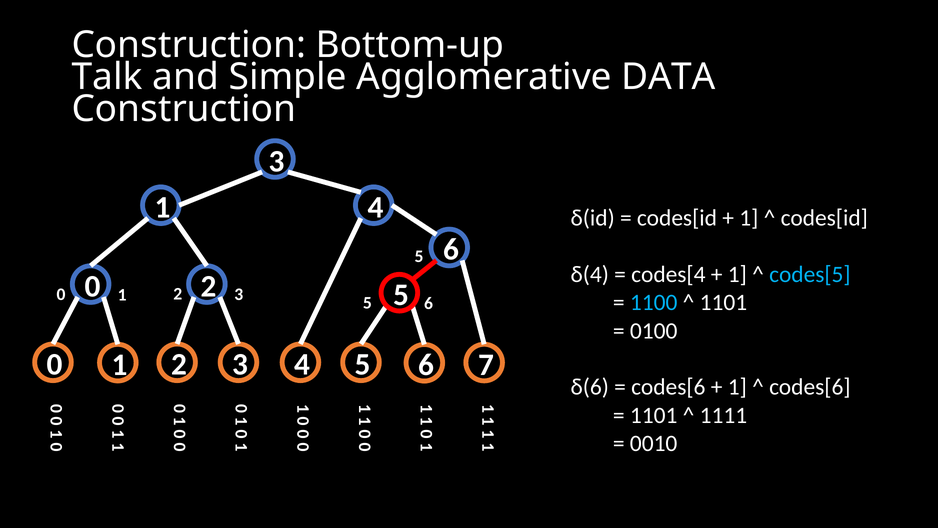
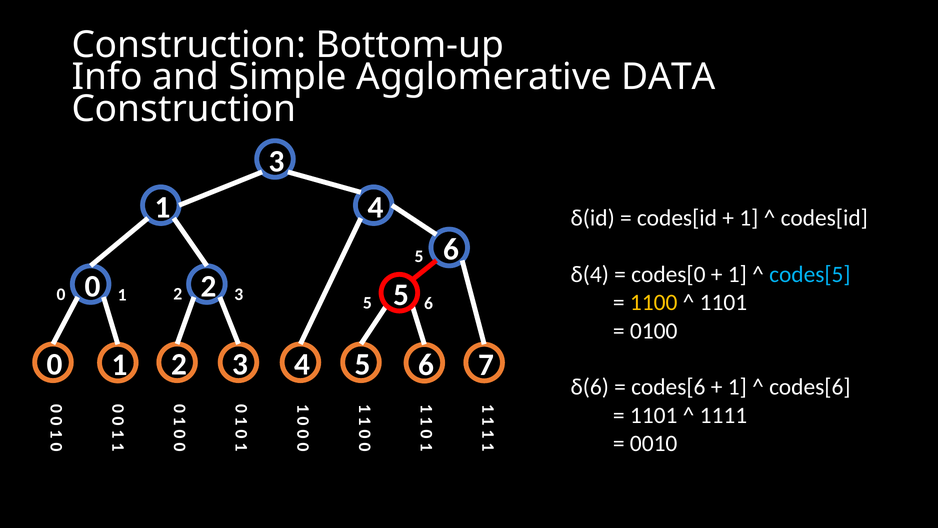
Talk: Talk -> Info (107, 77)
codes[4: codes[4 -> codes[0 (668, 274)
1100 colour: light blue -> yellow (654, 302)
